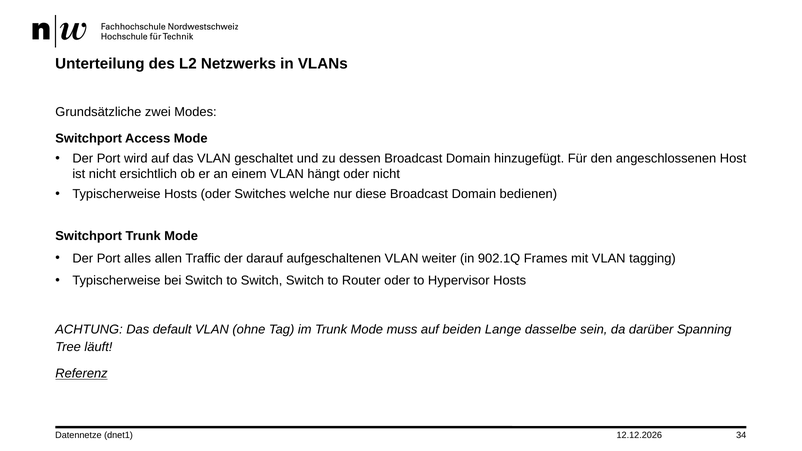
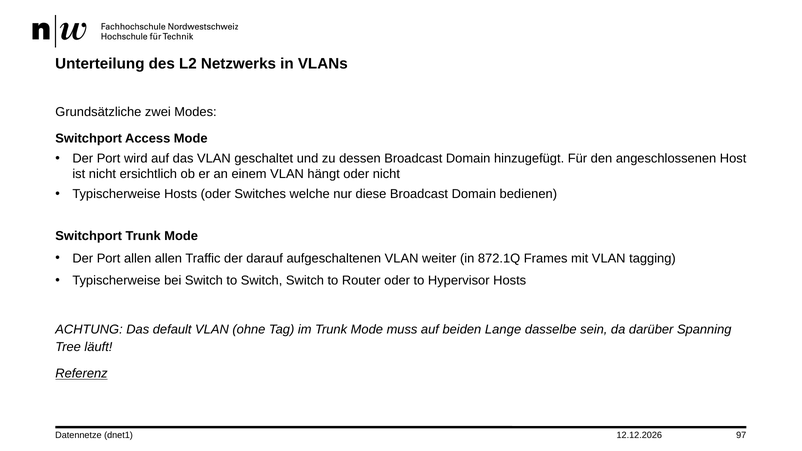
Port alles: alles -> allen (138, 258)
902.1Q: 902.1Q -> 872.1Q (499, 258)
34: 34 -> 97 (741, 435)
